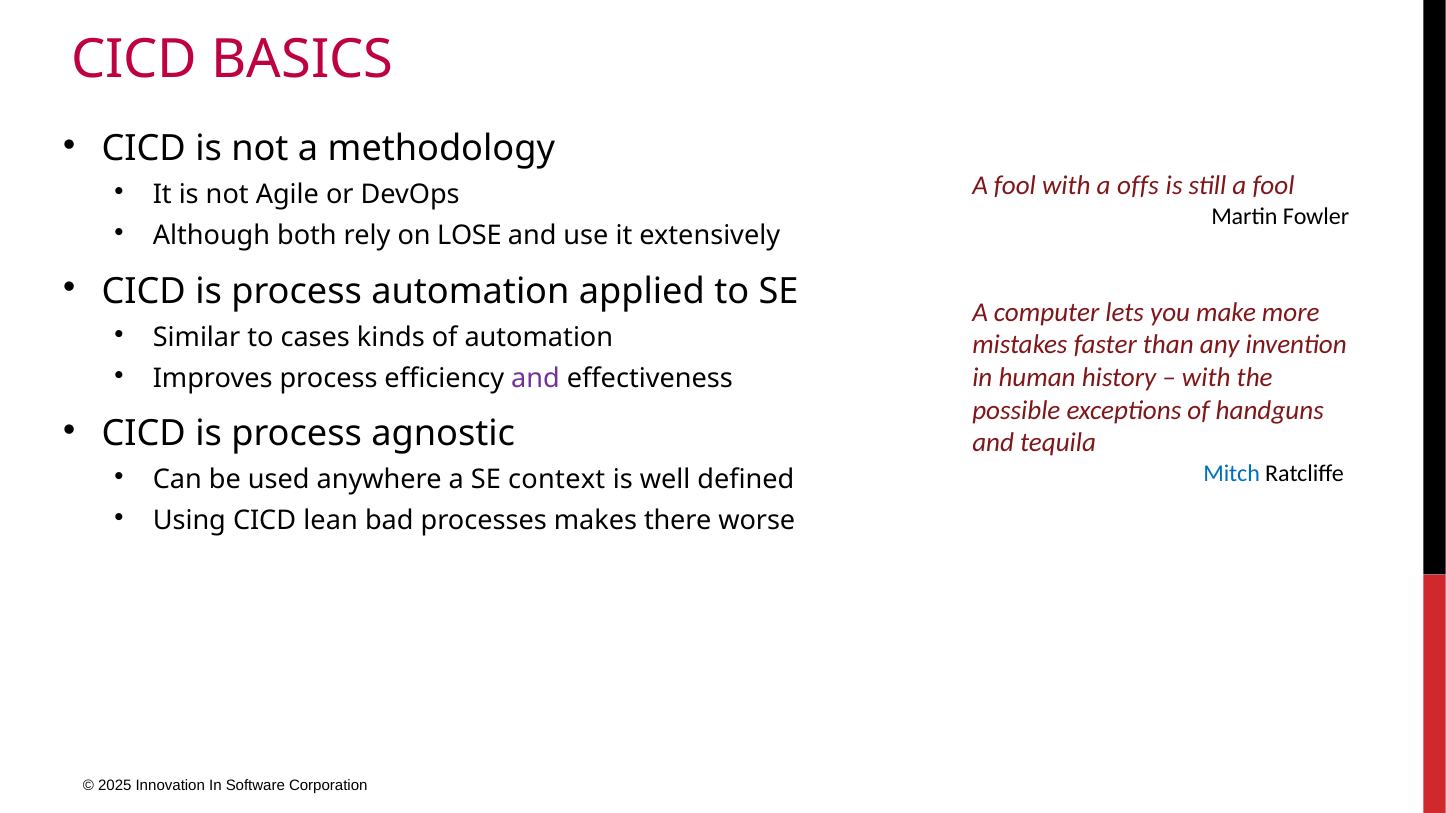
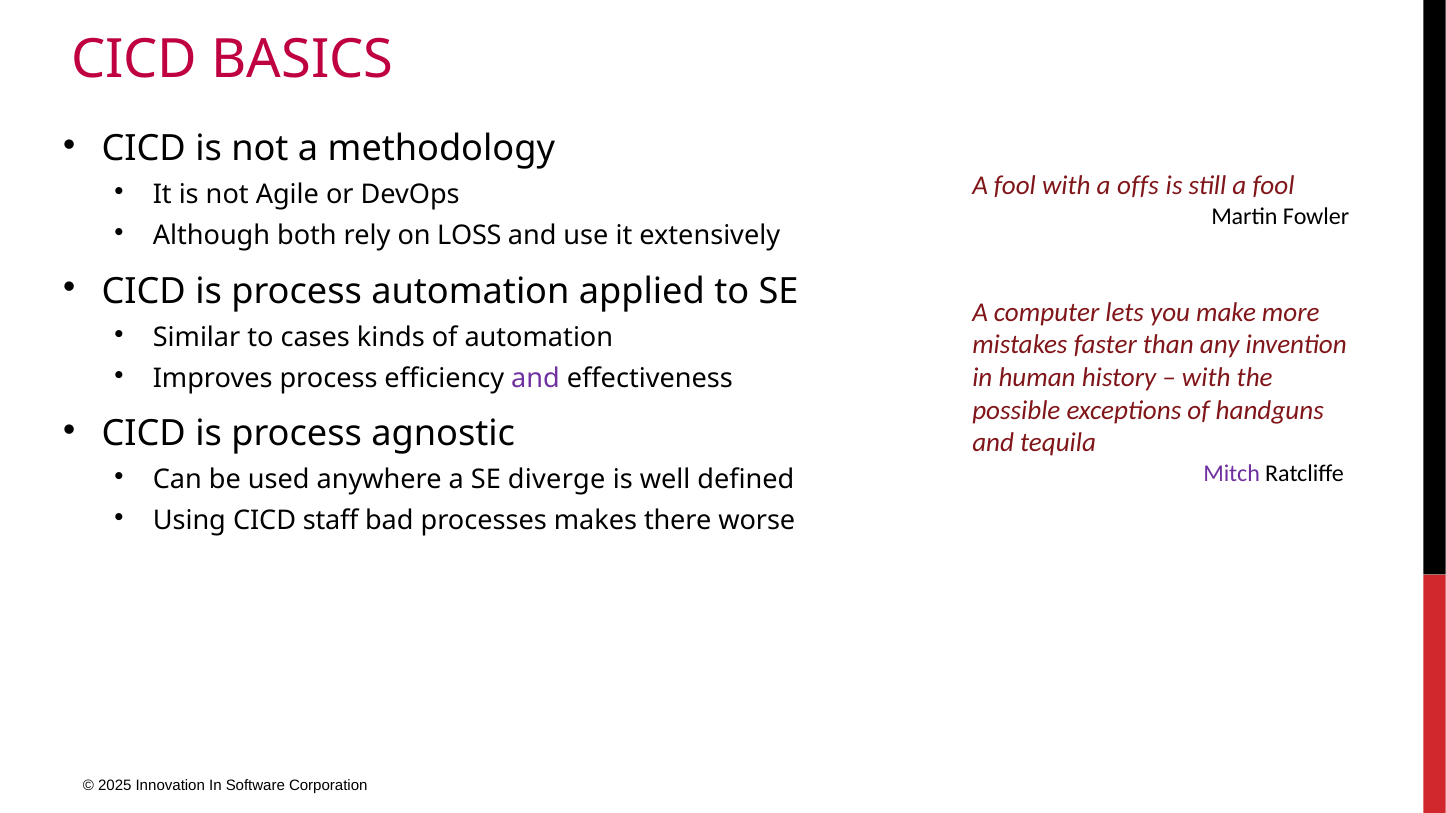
LOSE: LOSE -> LOSS (469, 236)
Mitch colour: blue -> purple (1232, 473)
context: context -> diverge (557, 480)
lean: lean -> staff (331, 521)
